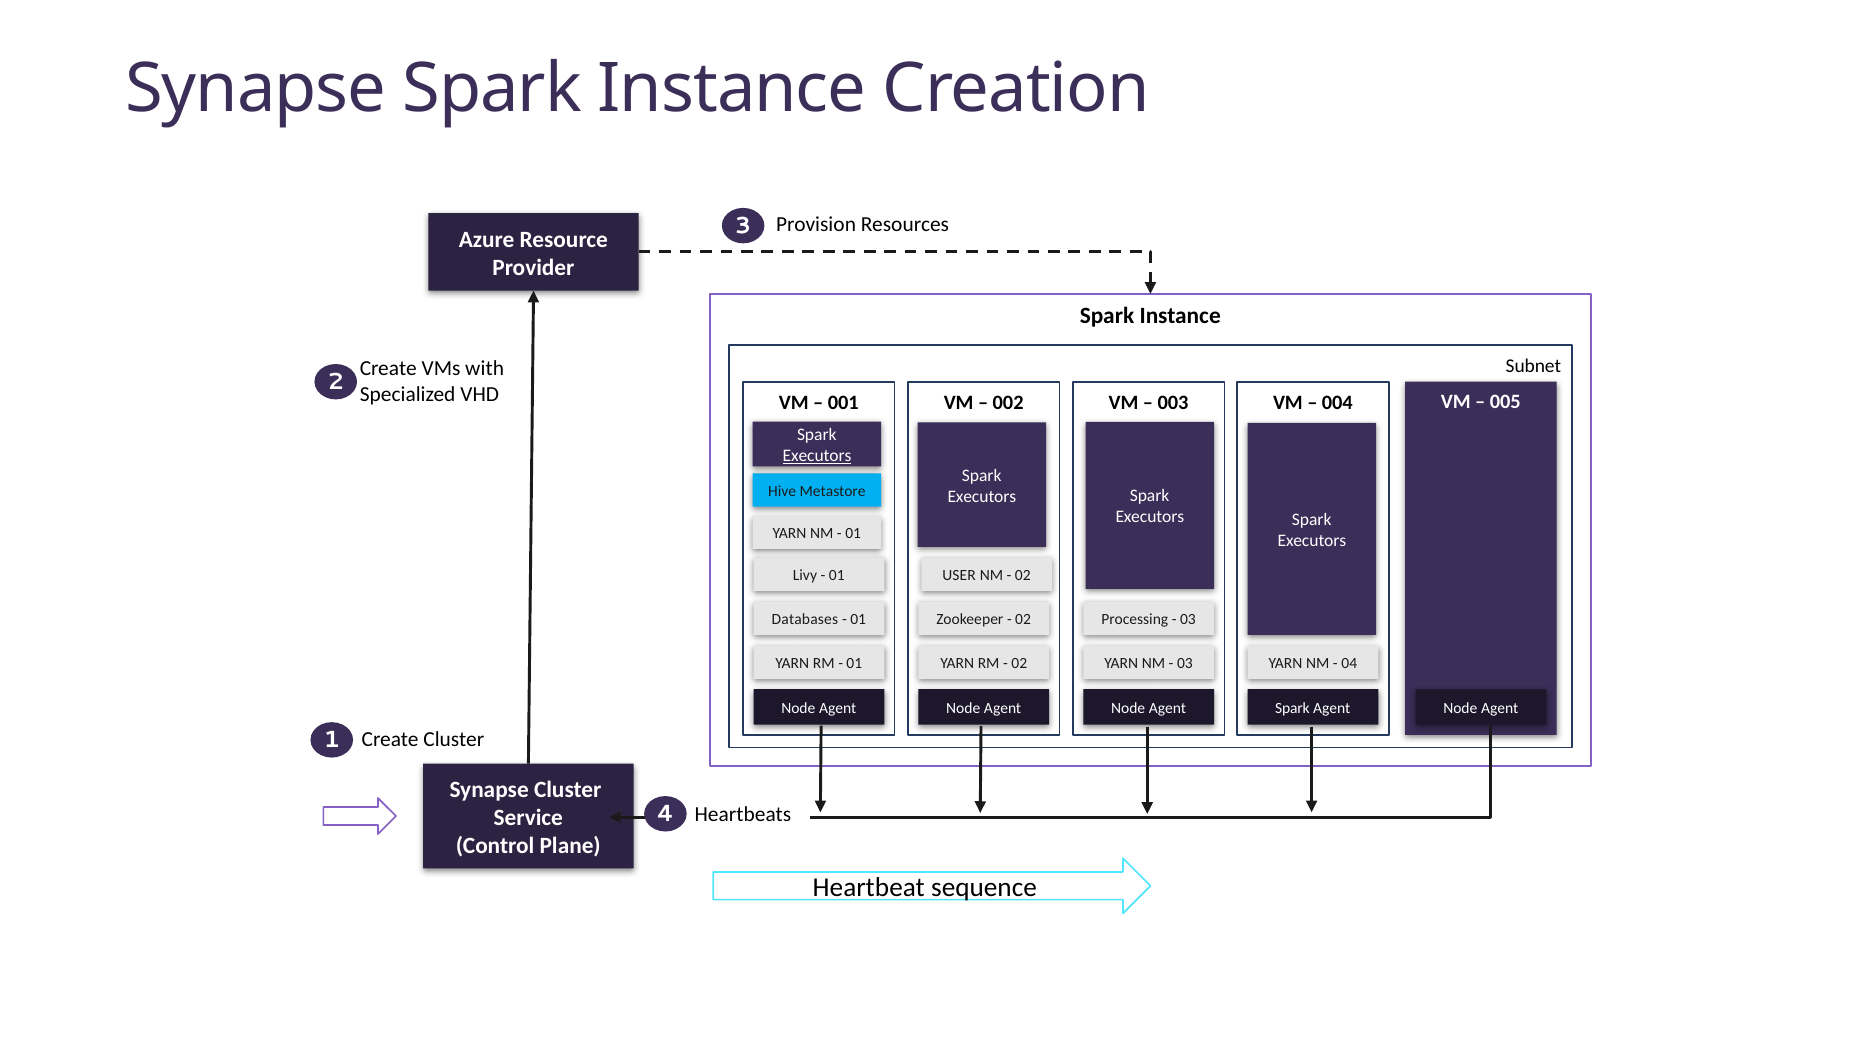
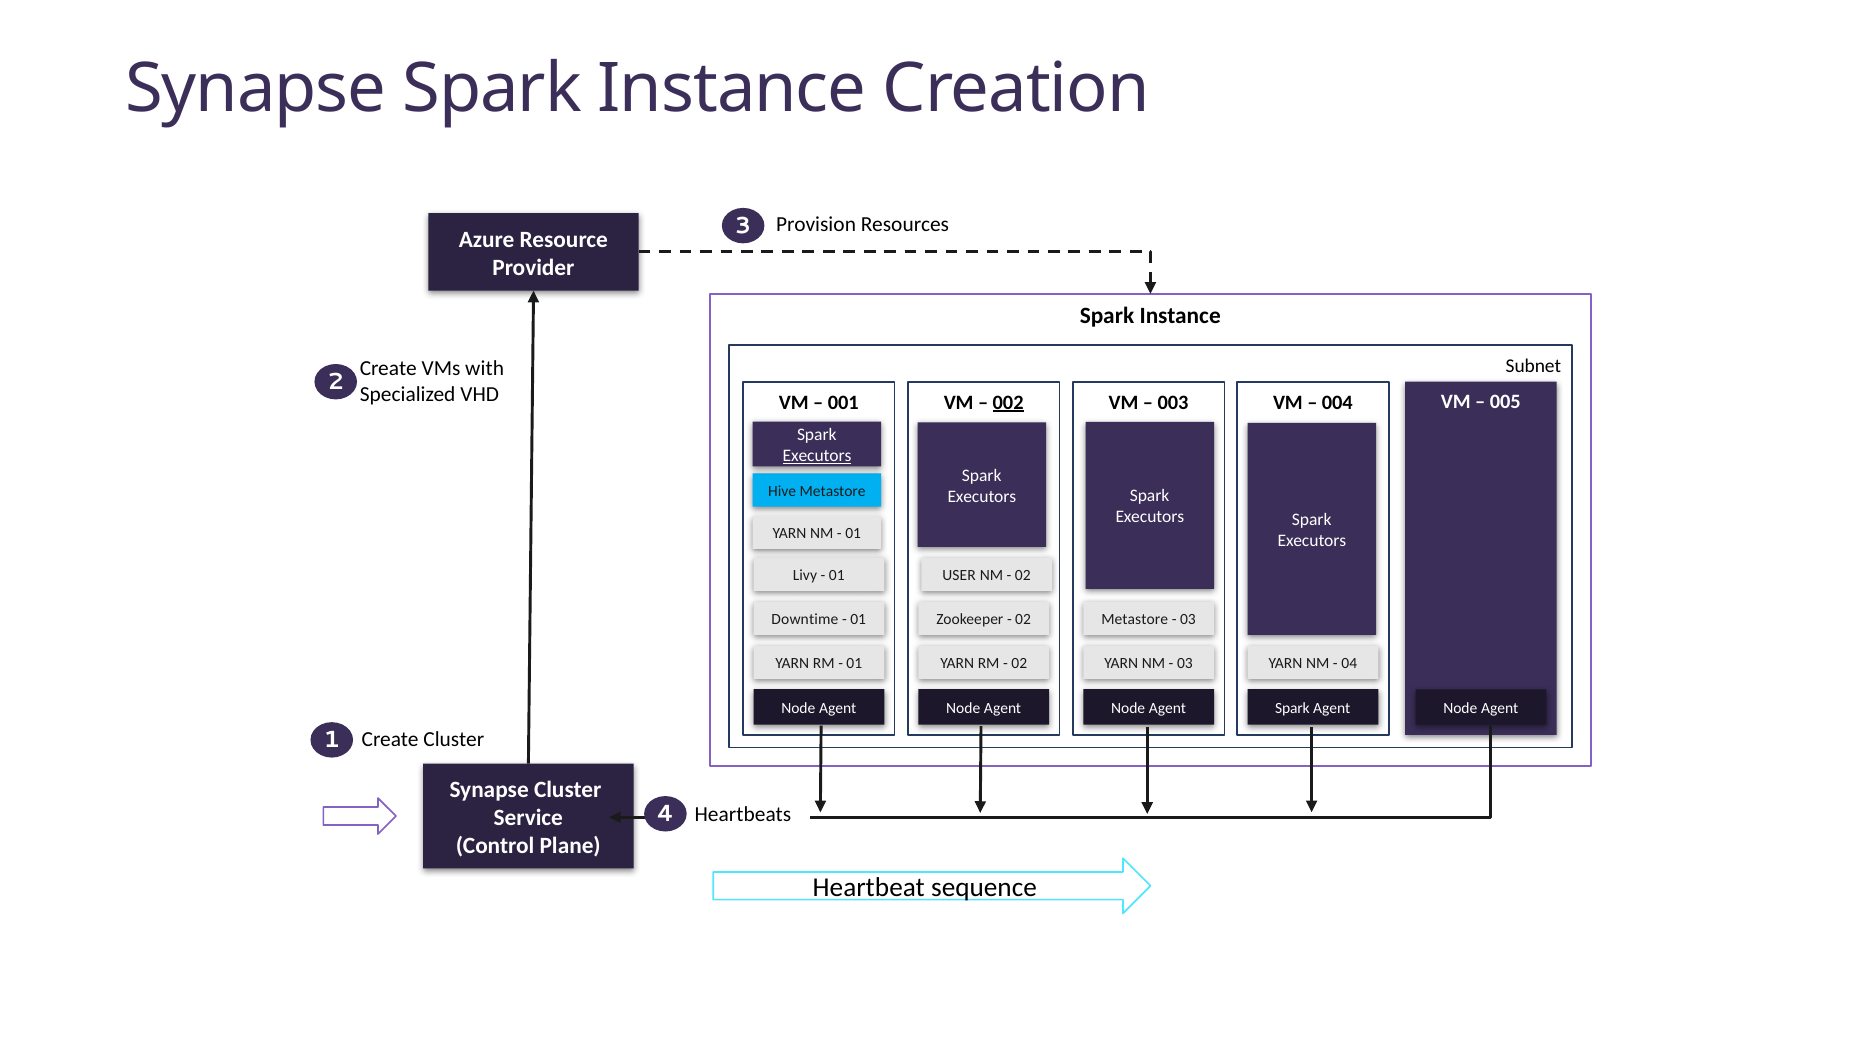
002 underline: none -> present (1008, 403)
Databases: Databases -> Downtime (805, 620)
Processing: Processing -> Metastore (1135, 620)
